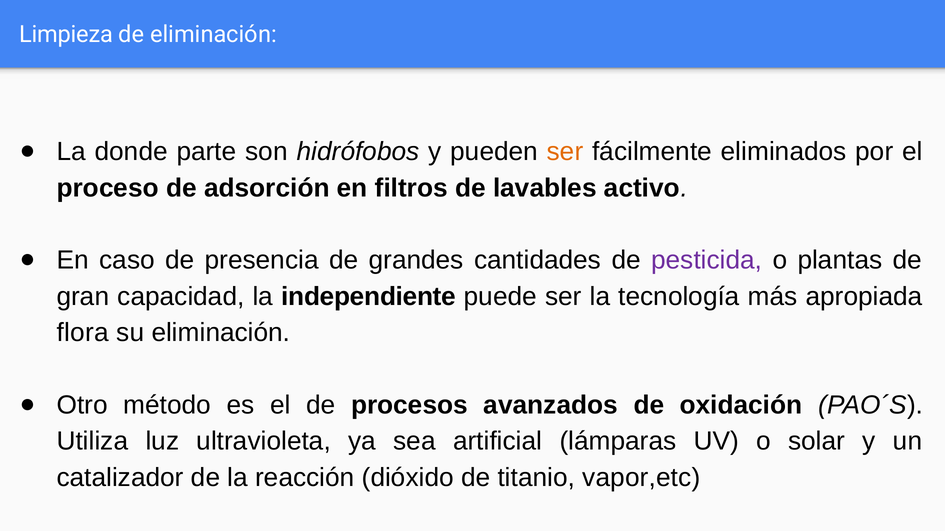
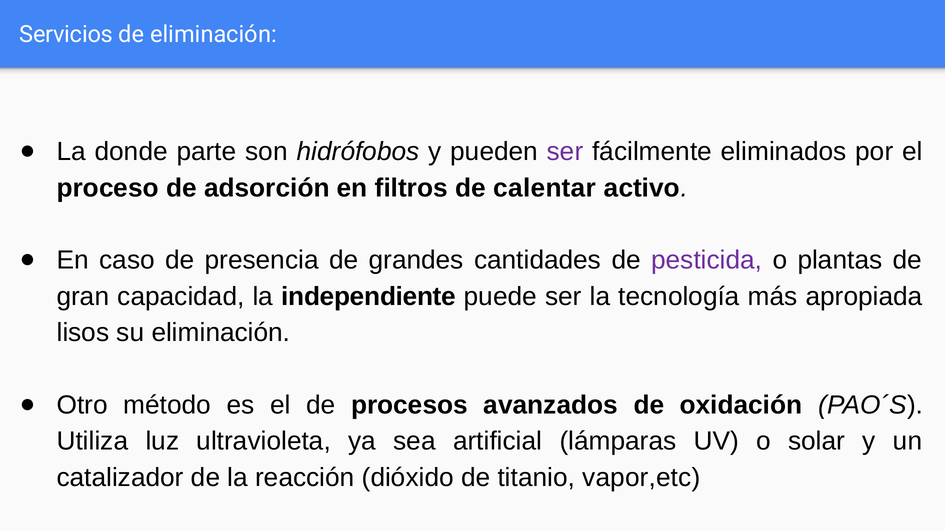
Limpieza: Limpieza -> Servicios (66, 34)
ser colour: orange -> purple (565, 152)
lavables: lavables -> calentar (545, 188)
flora: flora -> lisos (83, 333)
